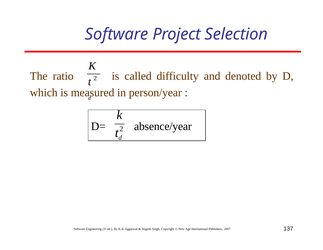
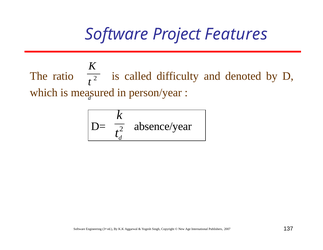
Selection: Selection -> Features (236, 34)
